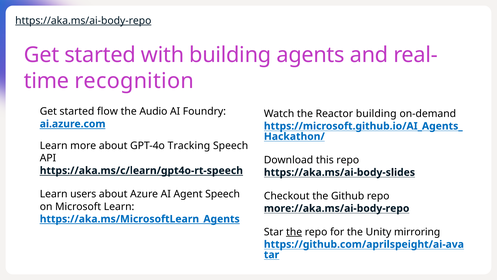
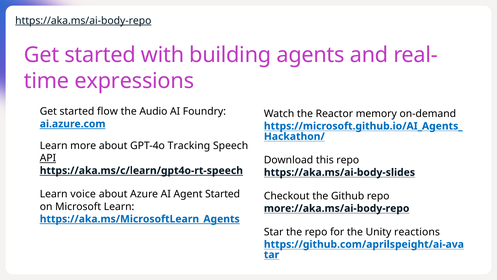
recognition: recognition -> expressions (134, 81)
Reactor building: building -> memory (376, 113)
API underline: none -> present (48, 158)
users: users -> voice (83, 194)
Agent Speech: Speech -> Started (223, 194)
the underline: present -> none (294, 232)
mirroring: mirroring -> reactions (417, 232)
